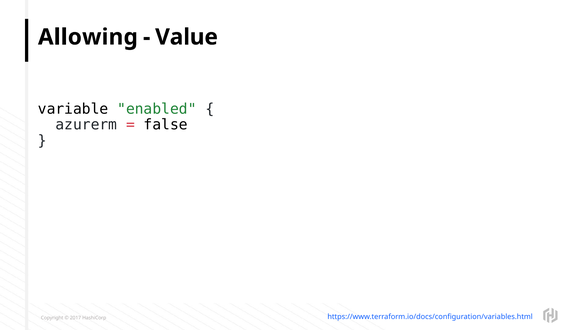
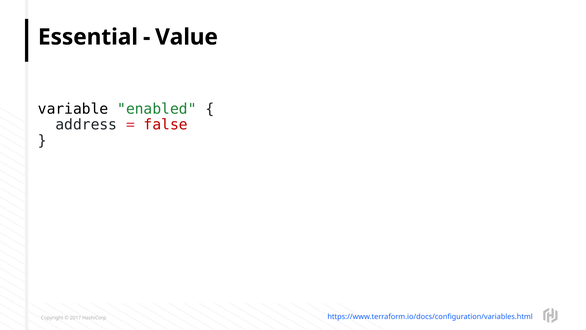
Allowing: Allowing -> Essential (88, 37)
azurerm: azurerm -> address (86, 125)
false colour: black -> red (166, 125)
